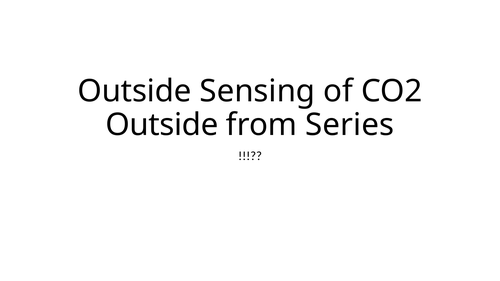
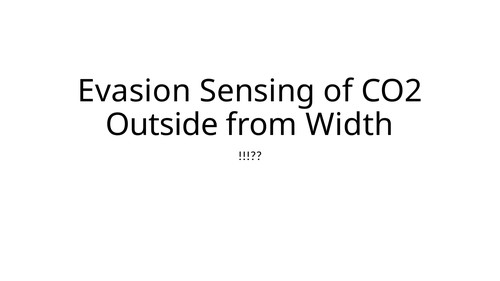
Outside: Outside -> Evasion (134, 91)
Series: Series -> Width (350, 125)
